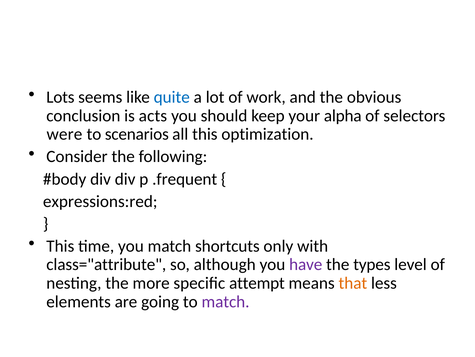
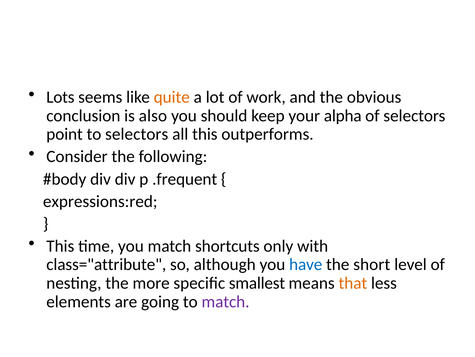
quite colour: blue -> orange (172, 97)
acts: acts -> also (153, 116)
were: were -> point (65, 134)
to scenarios: scenarios -> selectors (137, 134)
optimization: optimization -> outperforms (268, 134)
have colour: purple -> blue (306, 264)
types: types -> short (372, 264)
attempt: attempt -> smallest (257, 283)
